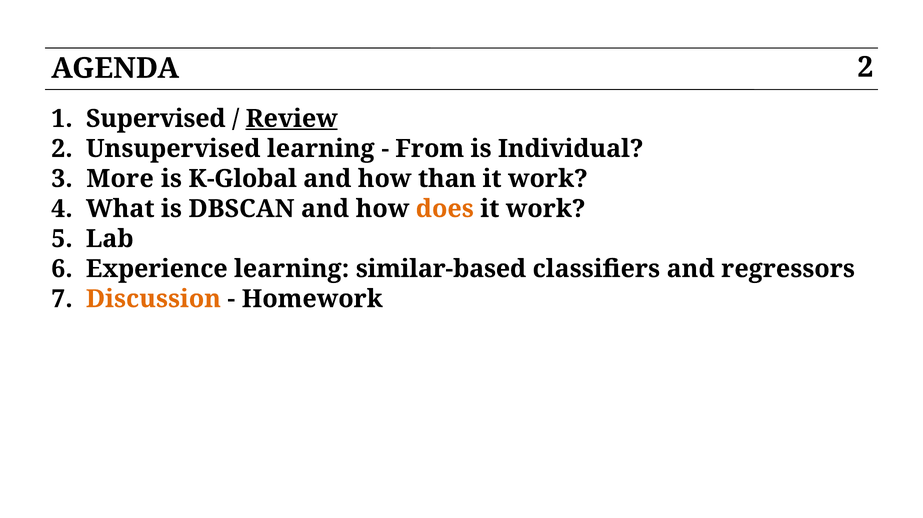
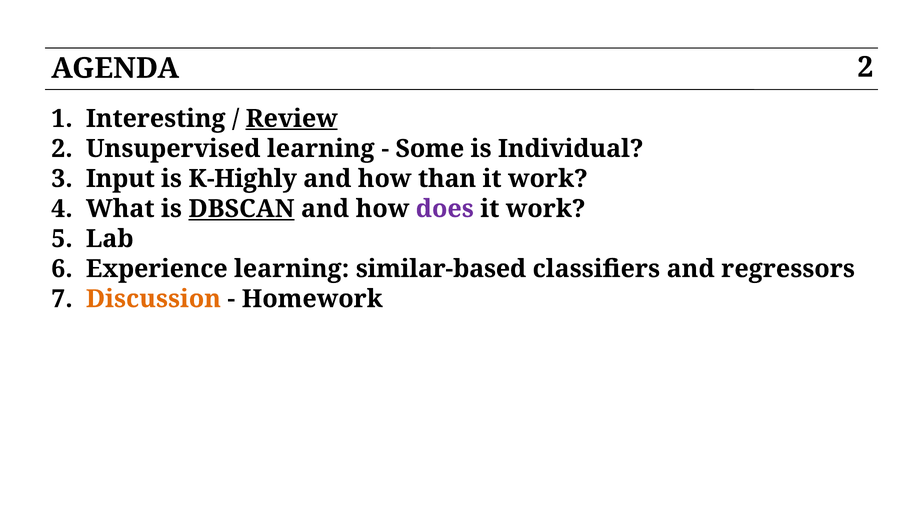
Supervised: Supervised -> Interesting (156, 119)
From: From -> Some (430, 149)
More: More -> Input (120, 179)
K-Global: K-Global -> K-Highly (243, 179)
DBSCAN underline: none -> present (241, 209)
does colour: orange -> purple (445, 209)
